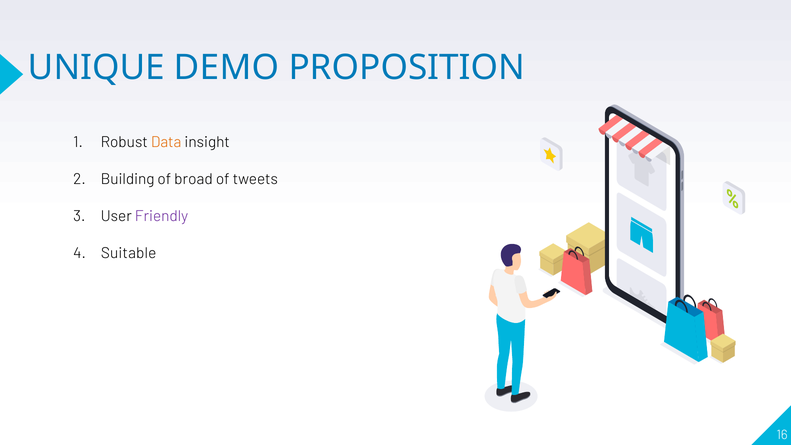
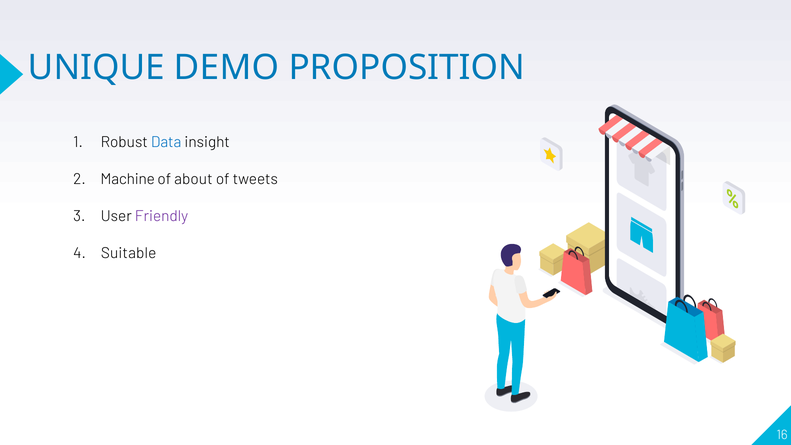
Data colour: orange -> blue (166, 142)
Building: Building -> Machine (128, 179)
broad: broad -> about (193, 179)
